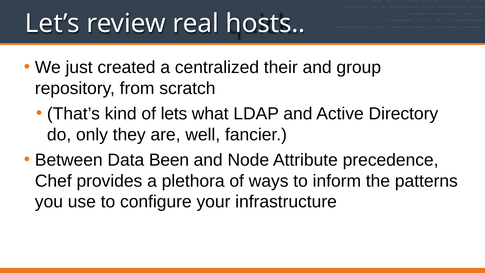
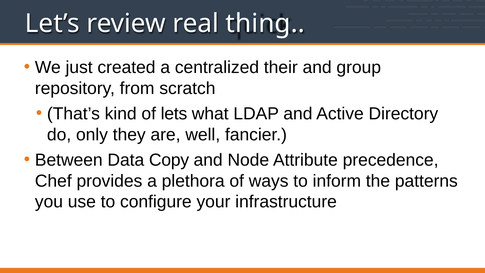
hosts: hosts -> thing (265, 24)
Been: Been -> Copy (169, 160)
